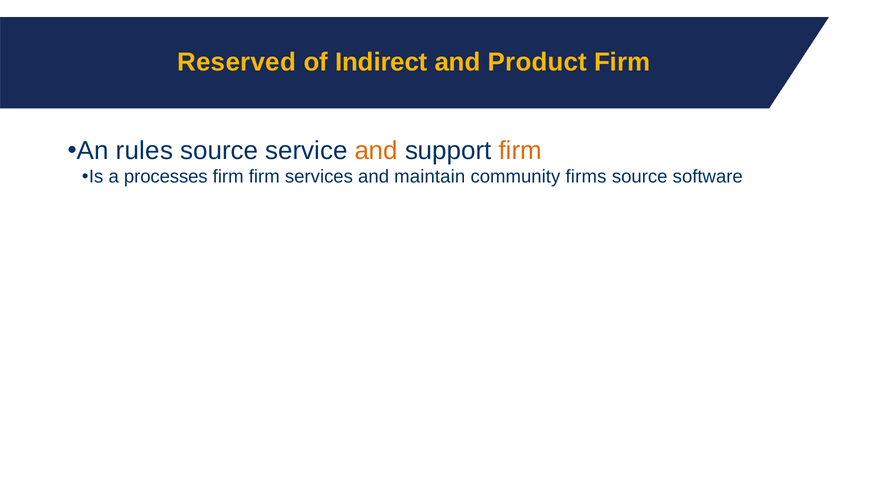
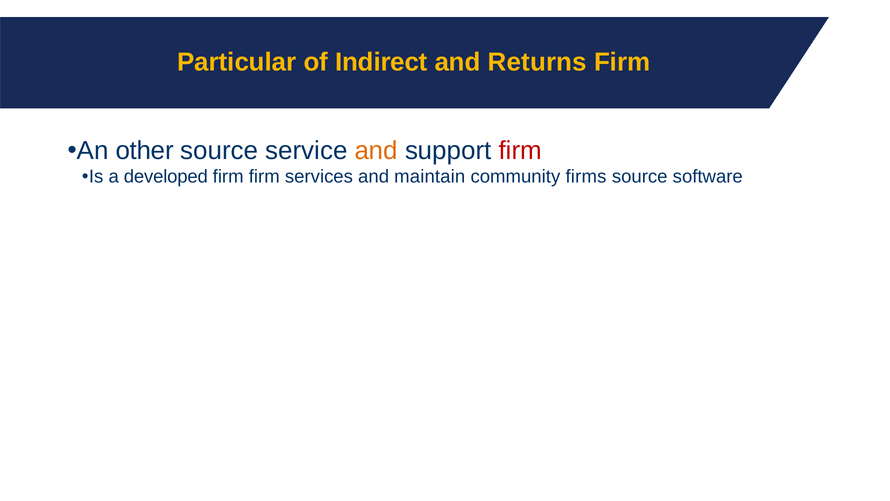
Reserved: Reserved -> Particular (237, 62)
Product: Product -> Returns (537, 62)
rules: rules -> other (145, 151)
firm colour: orange -> red (520, 151)
processes: processes -> developed (166, 177)
